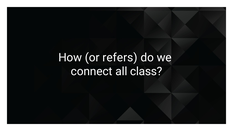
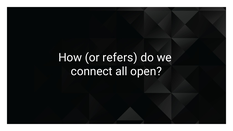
class: class -> open (146, 72)
